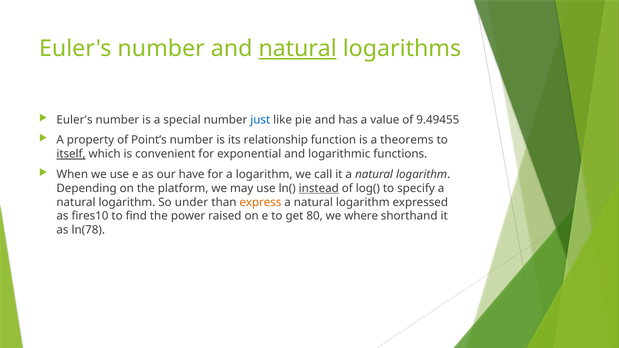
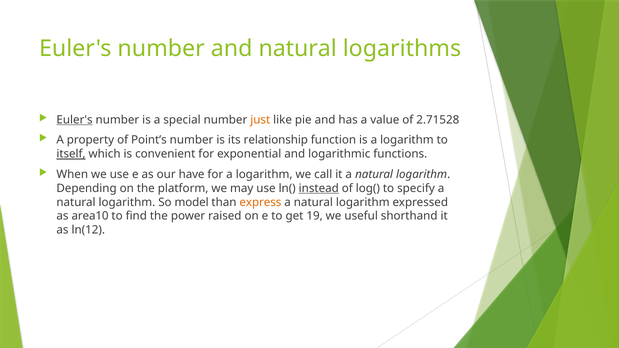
natural underline: present -> none (298, 49)
Euler's underline: none -> present (75, 120)
just colour: blue -> orange (260, 120)
9.49455: 9.49455 -> 2.71528 (438, 120)
is a theorems: theorems -> logarithm (407, 140)
under: under -> model (192, 202)
fires10: fires10 -> area10 (90, 216)
80: 80 -> 19 (315, 216)
where: where -> useful (361, 216)
ln(78: ln(78 -> ln(12 (88, 230)
